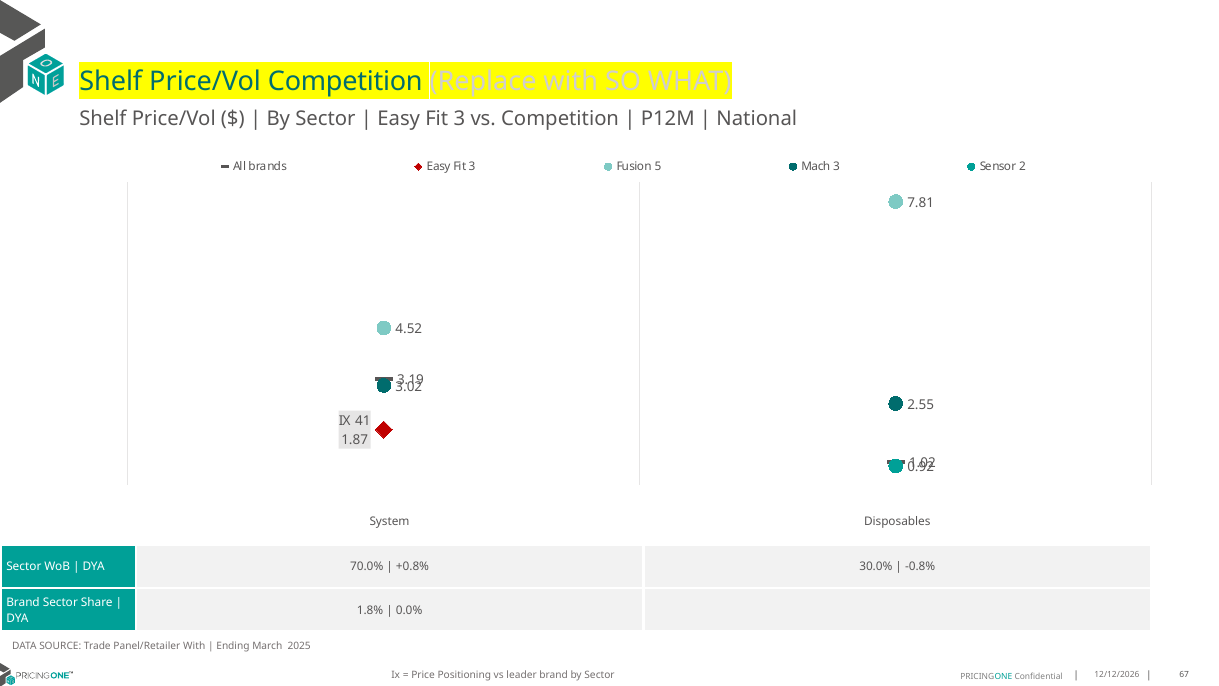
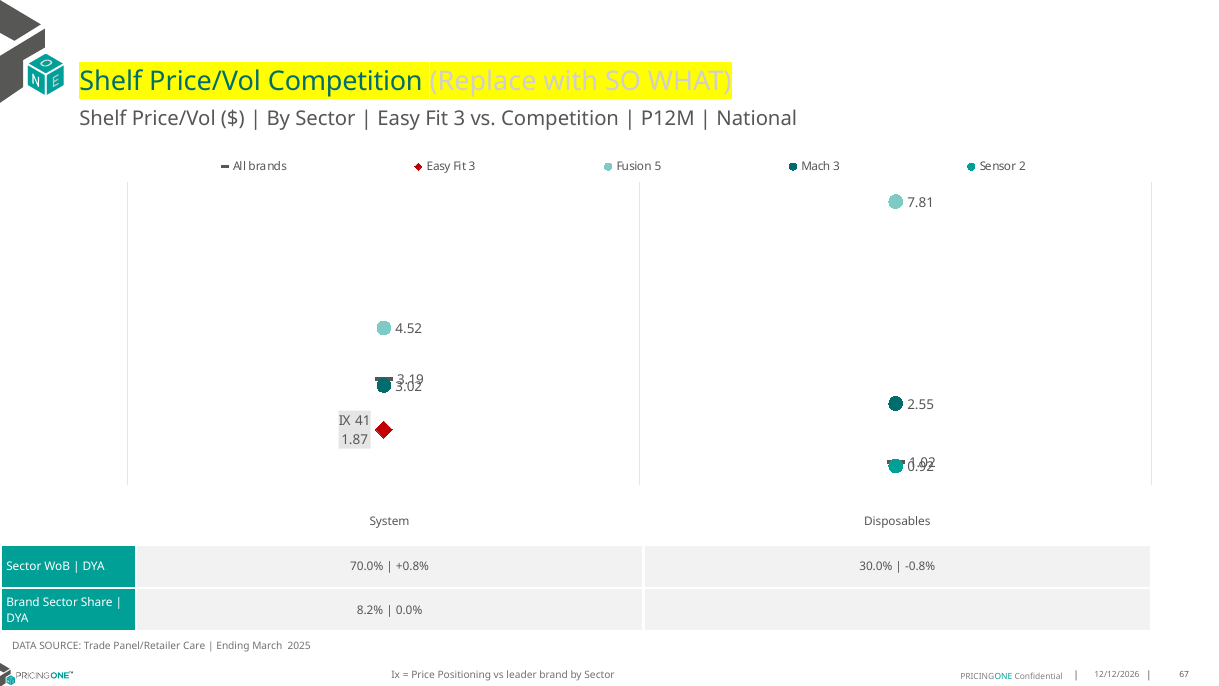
1.8%: 1.8% -> 8.2% (370, 610)
Panel/Retailer With: With -> Care (194, 646)
